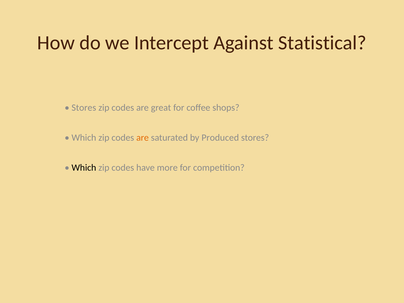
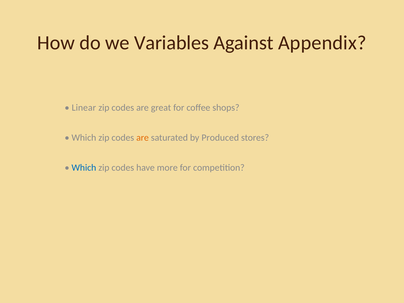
Intercept: Intercept -> Variables (172, 43)
Statistical: Statistical -> Appendix (322, 43)
Stores: Stores -> Linear (84, 108)
Which colour: black -> blue (84, 168)
